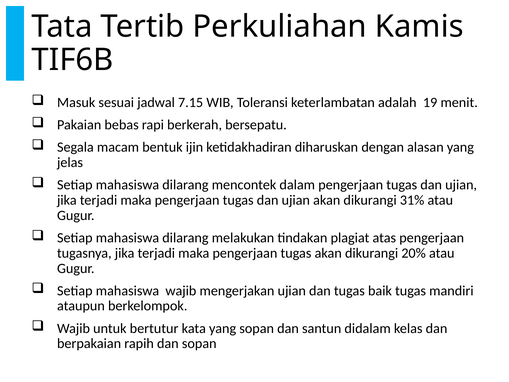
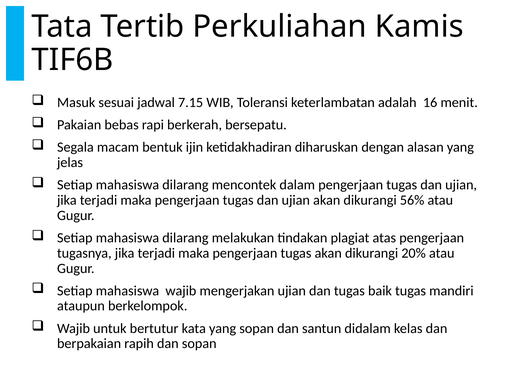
19: 19 -> 16 (430, 102)
31%: 31% -> 56% (412, 200)
